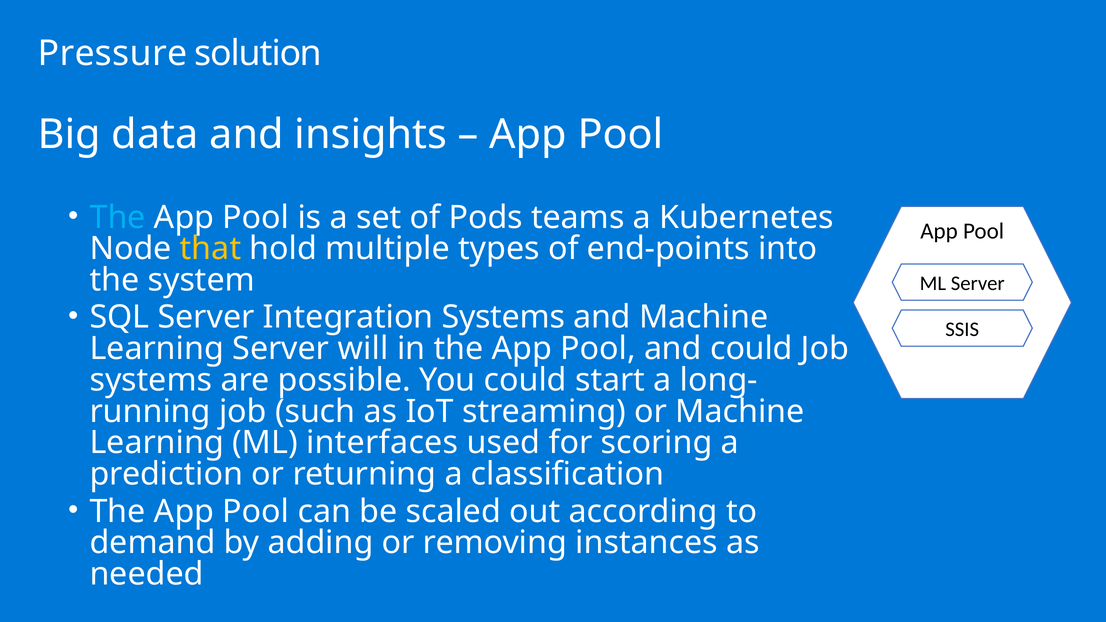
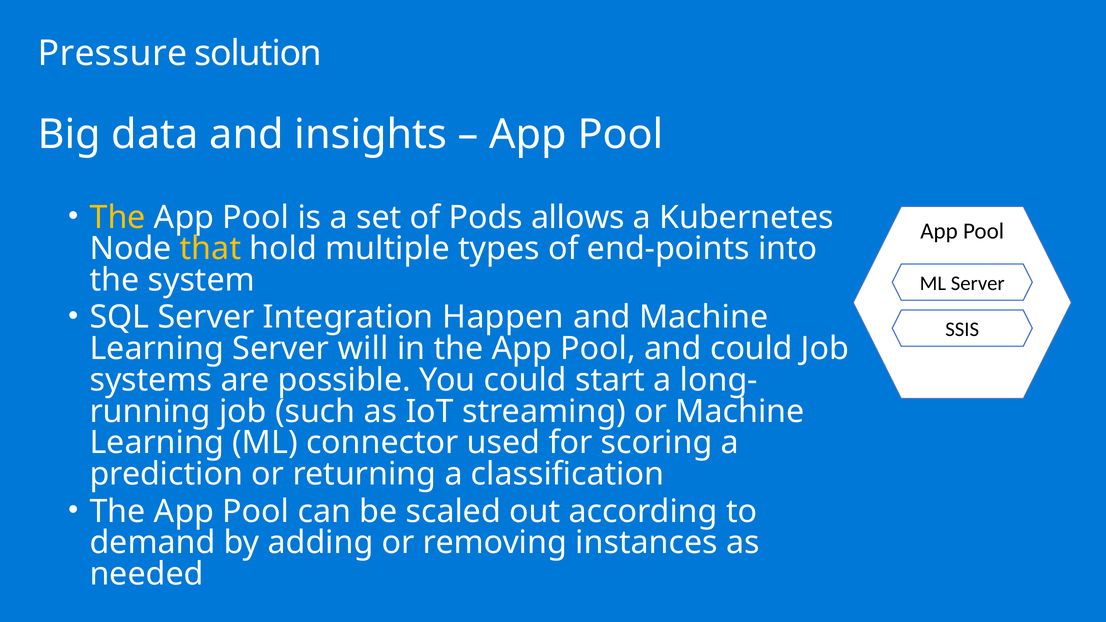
The colour: light blue -> yellow (118, 217)
teams: teams -> allows (578, 217)
Integration Systems: Systems -> Happen (503, 317)
interfaces: interfaces -> connector (382, 443)
